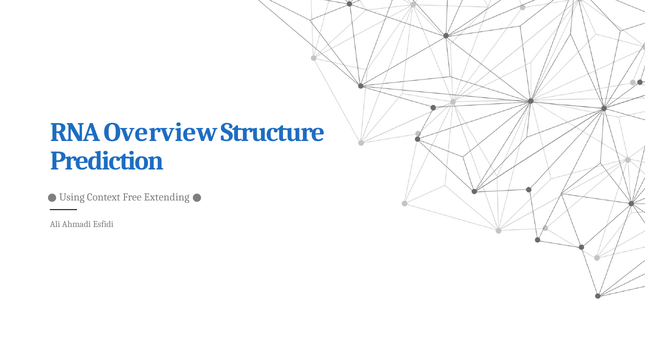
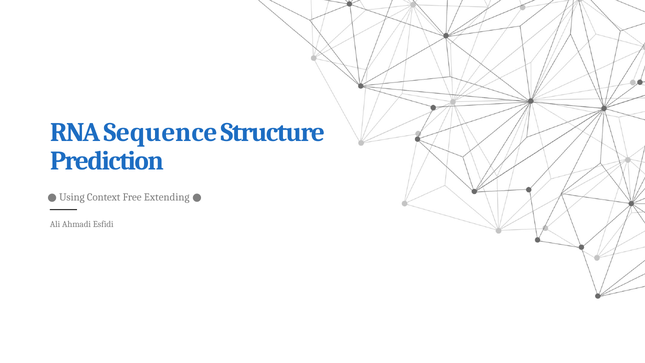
Overview: Overview -> Sequence (161, 132)
